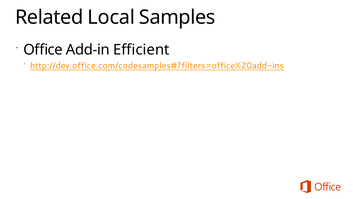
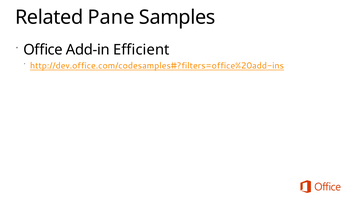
Local: Local -> Pane (111, 17)
